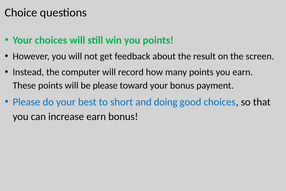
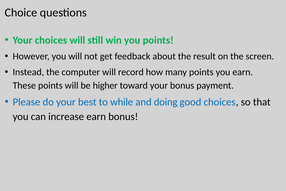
be please: please -> higher (105, 85)
short: short -> while (122, 102)
